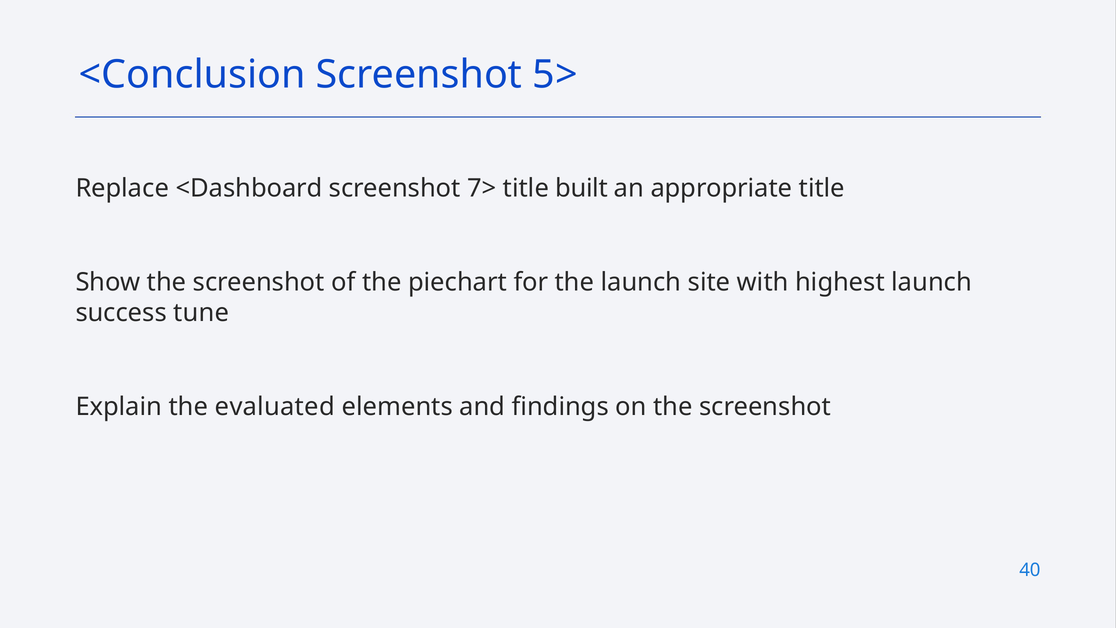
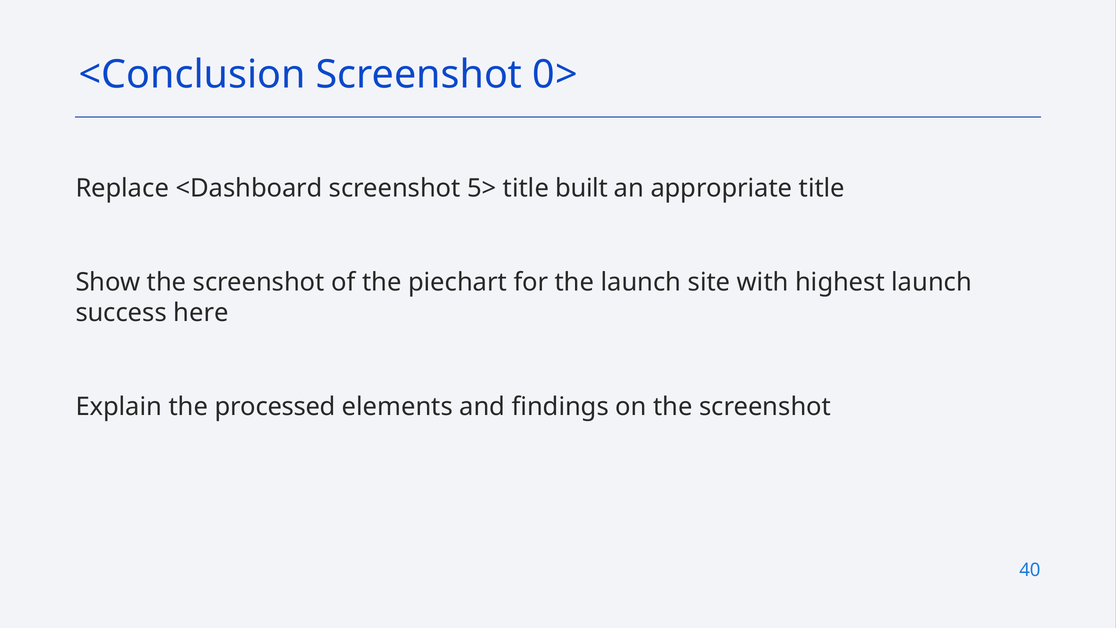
5>: 5> -> 0> (555, 75)
7>: 7> -> 5> (482, 188)
tune: tune -> here (201, 313)
evaluated: evaluated -> processed (275, 407)
